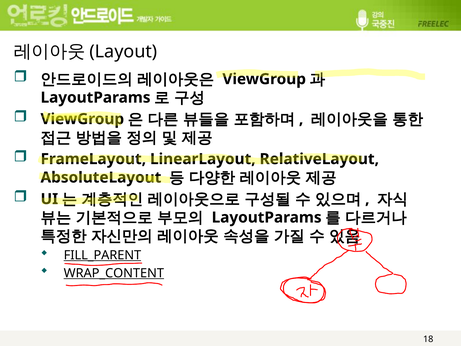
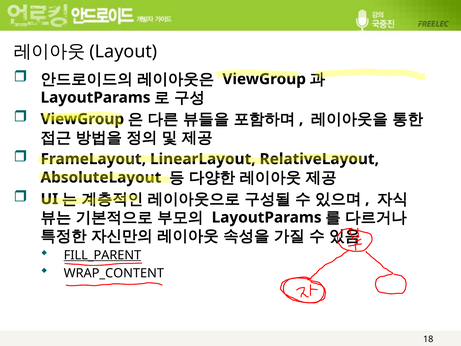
WRAP_CONTENT underline: present -> none (114, 273)
